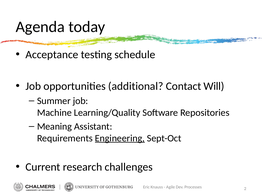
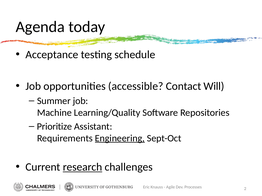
additional: additional -> accessible (136, 86)
Meaning: Meaning -> Prioritize (54, 127)
research underline: none -> present (83, 167)
